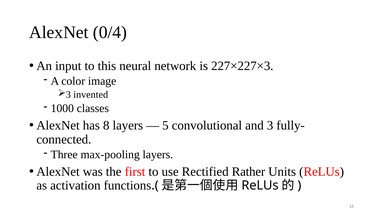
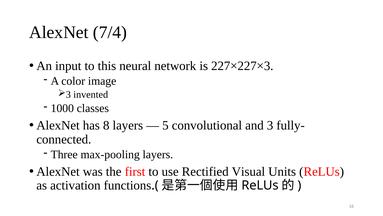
0/4: 0/4 -> 7/4 (110, 32)
Rather: Rather -> Visual (248, 171)
